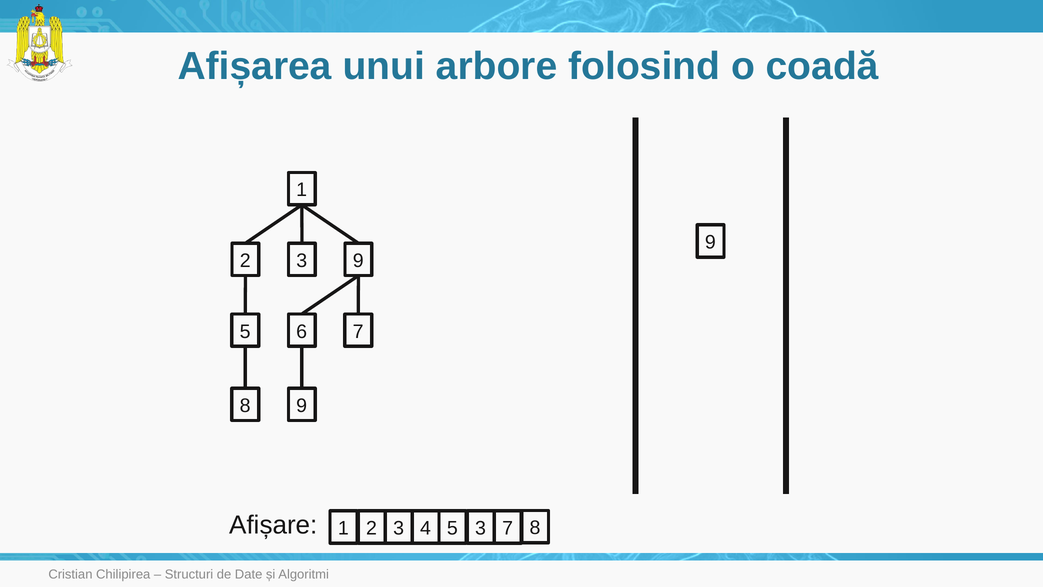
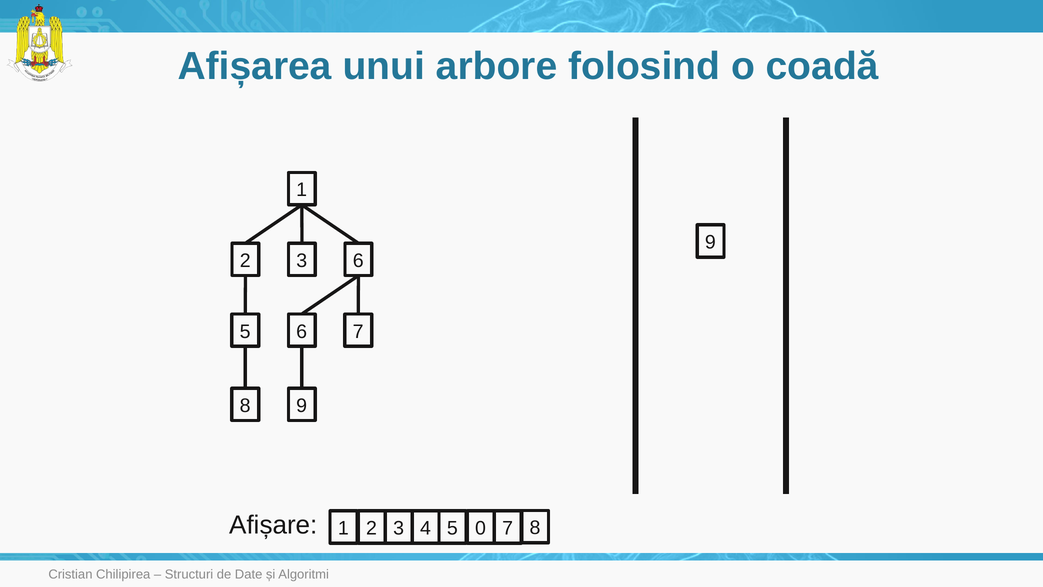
3 9: 9 -> 6 (358, 261)
5 3: 3 -> 0 (481, 528)
